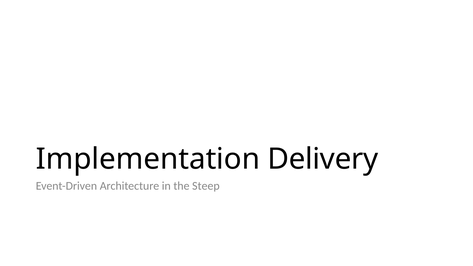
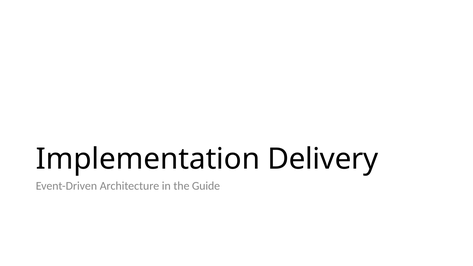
Steep: Steep -> Guide (206, 186)
